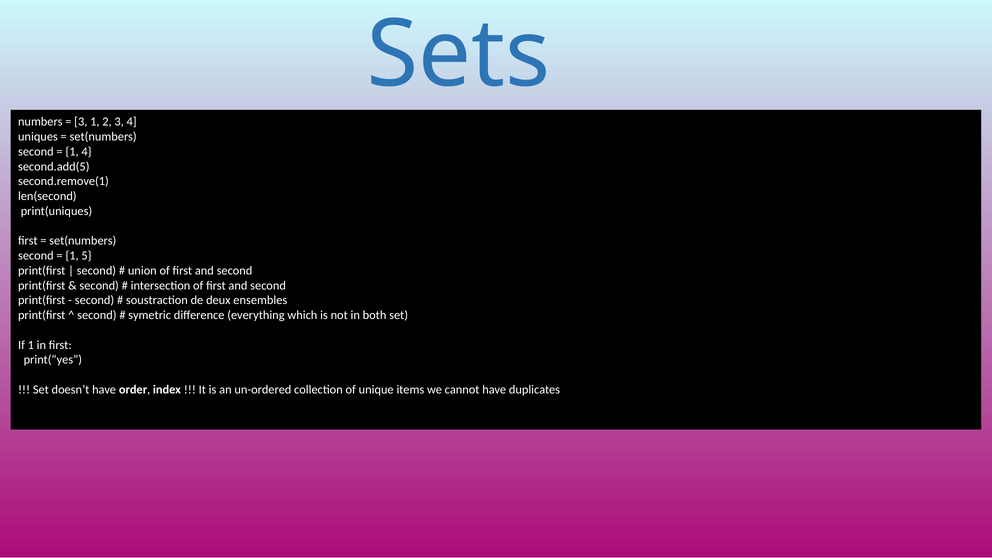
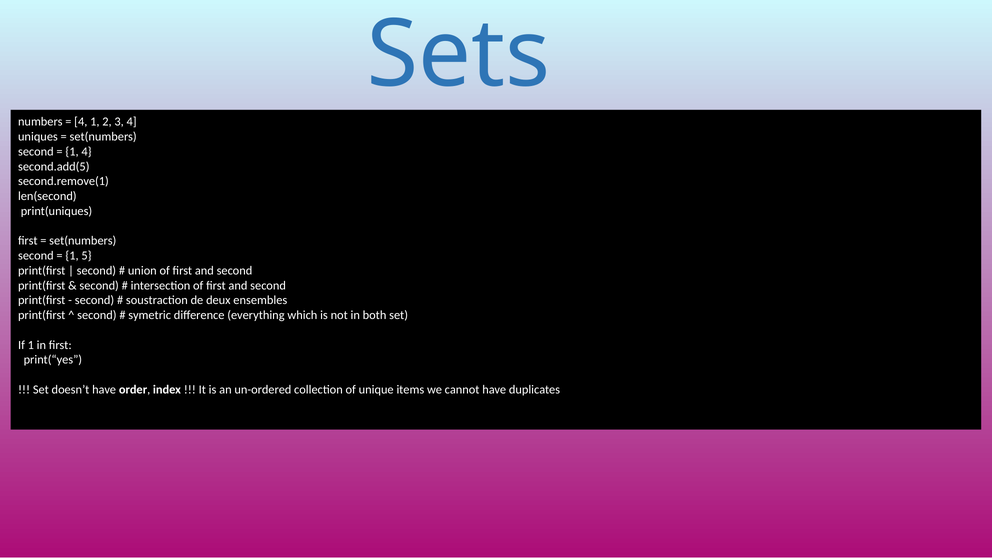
3: 3 -> 4 (81, 122)
